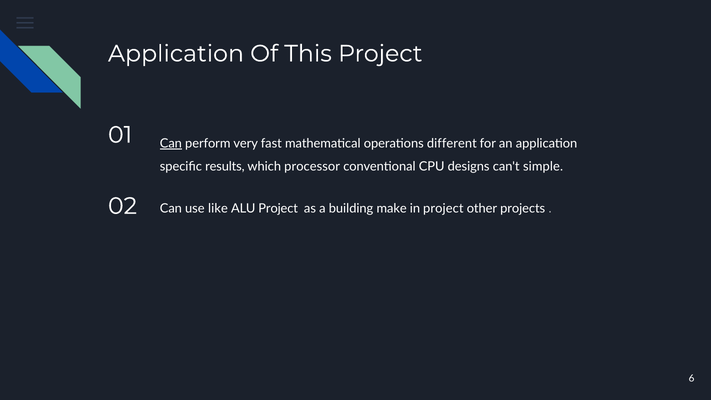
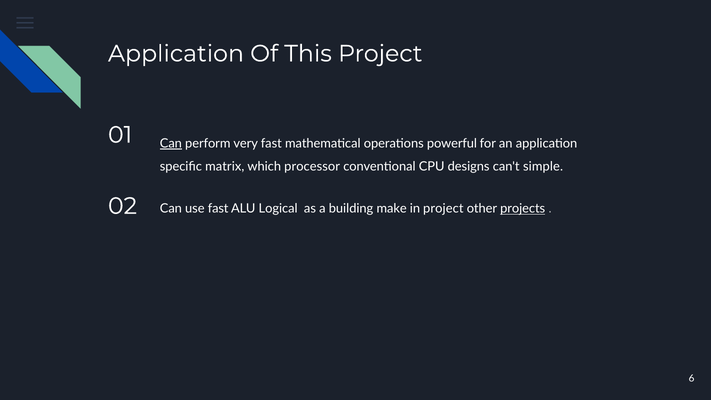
different: different -> powerful (452, 144)
results: results -> matrix (225, 167)
use like: like -> fast (218, 209)
ALU Project: Project -> Logical (278, 209)
projects underline: none -> present (523, 209)
